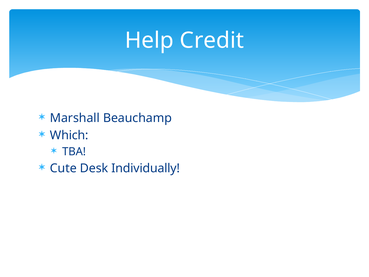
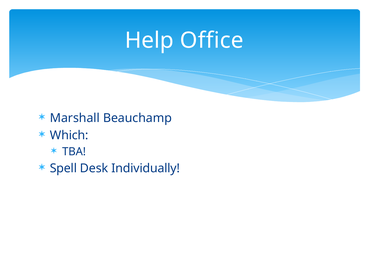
Credit: Credit -> Office (212, 41)
Cute: Cute -> Spell (63, 168)
